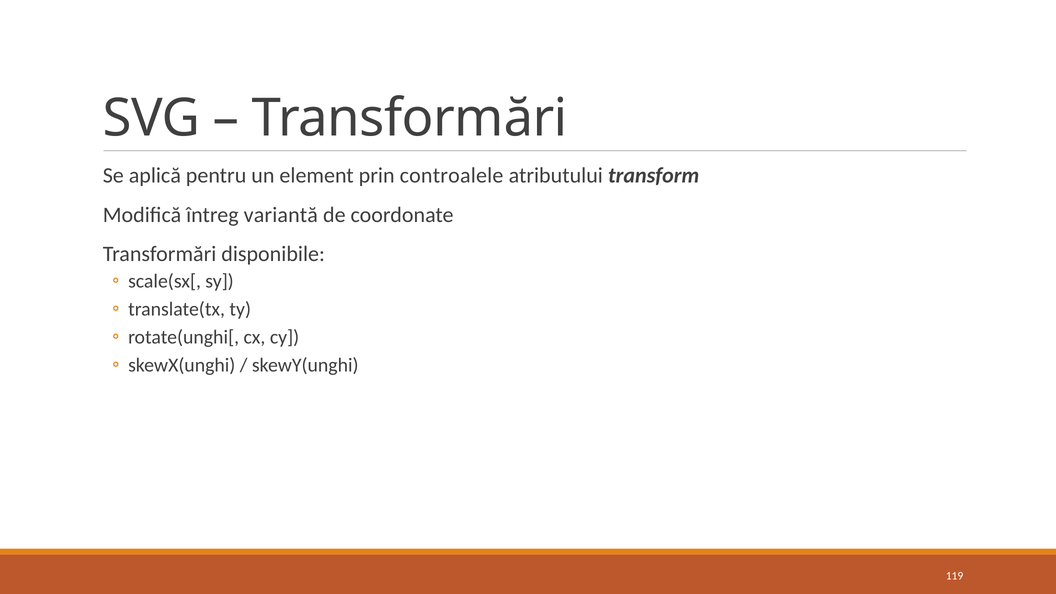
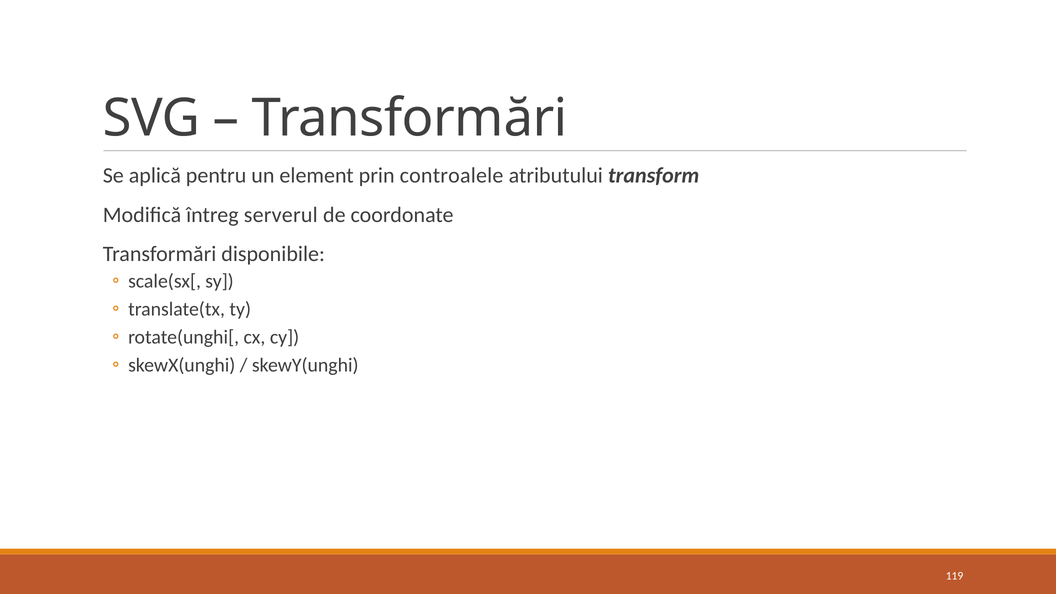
variantă: variantă -> serverul (281, 215)
